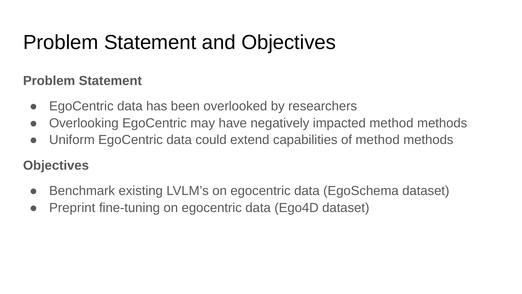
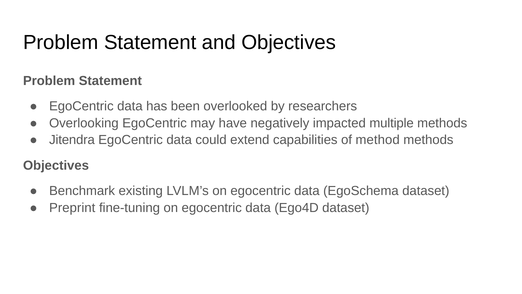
impacted method: method -> multiple (392, 123)
Uniform: Uniform -> Jitendra (72, 140)
